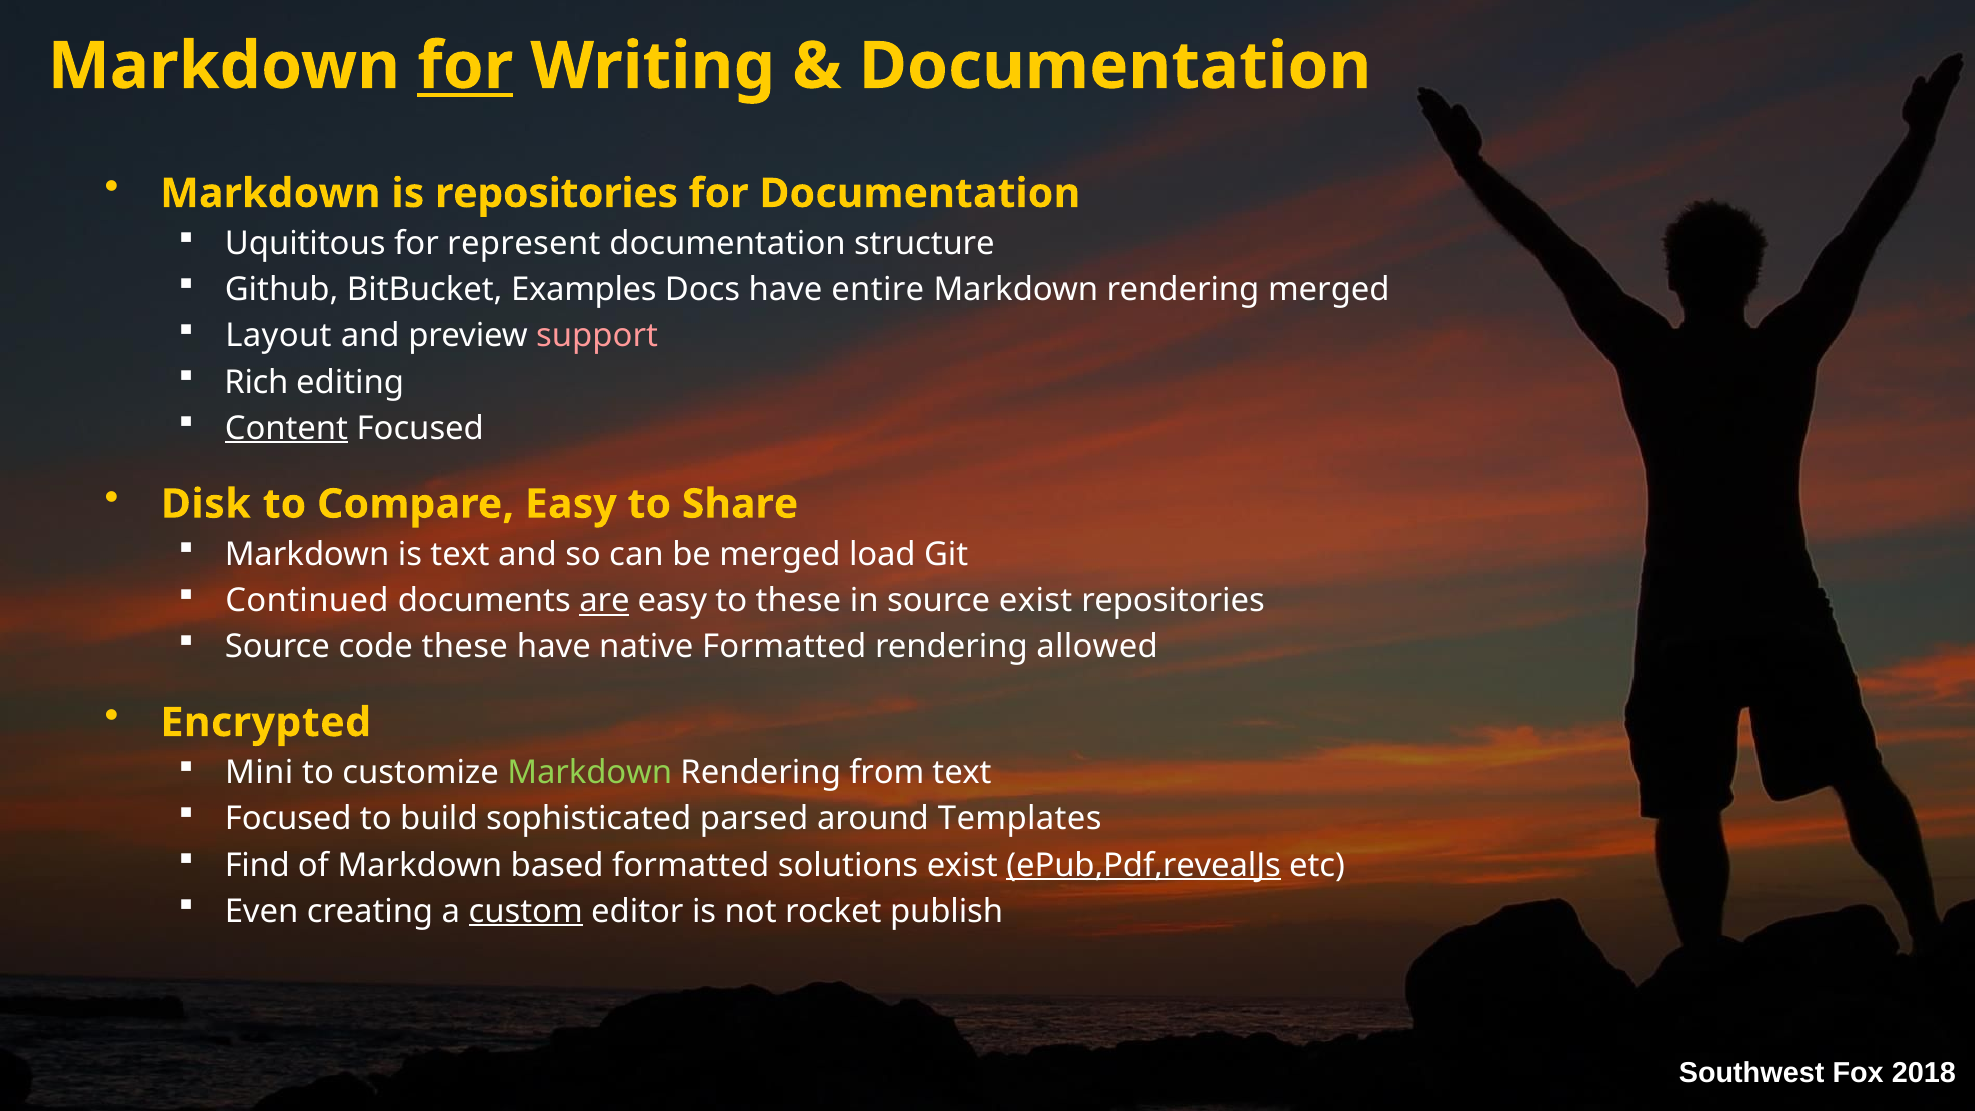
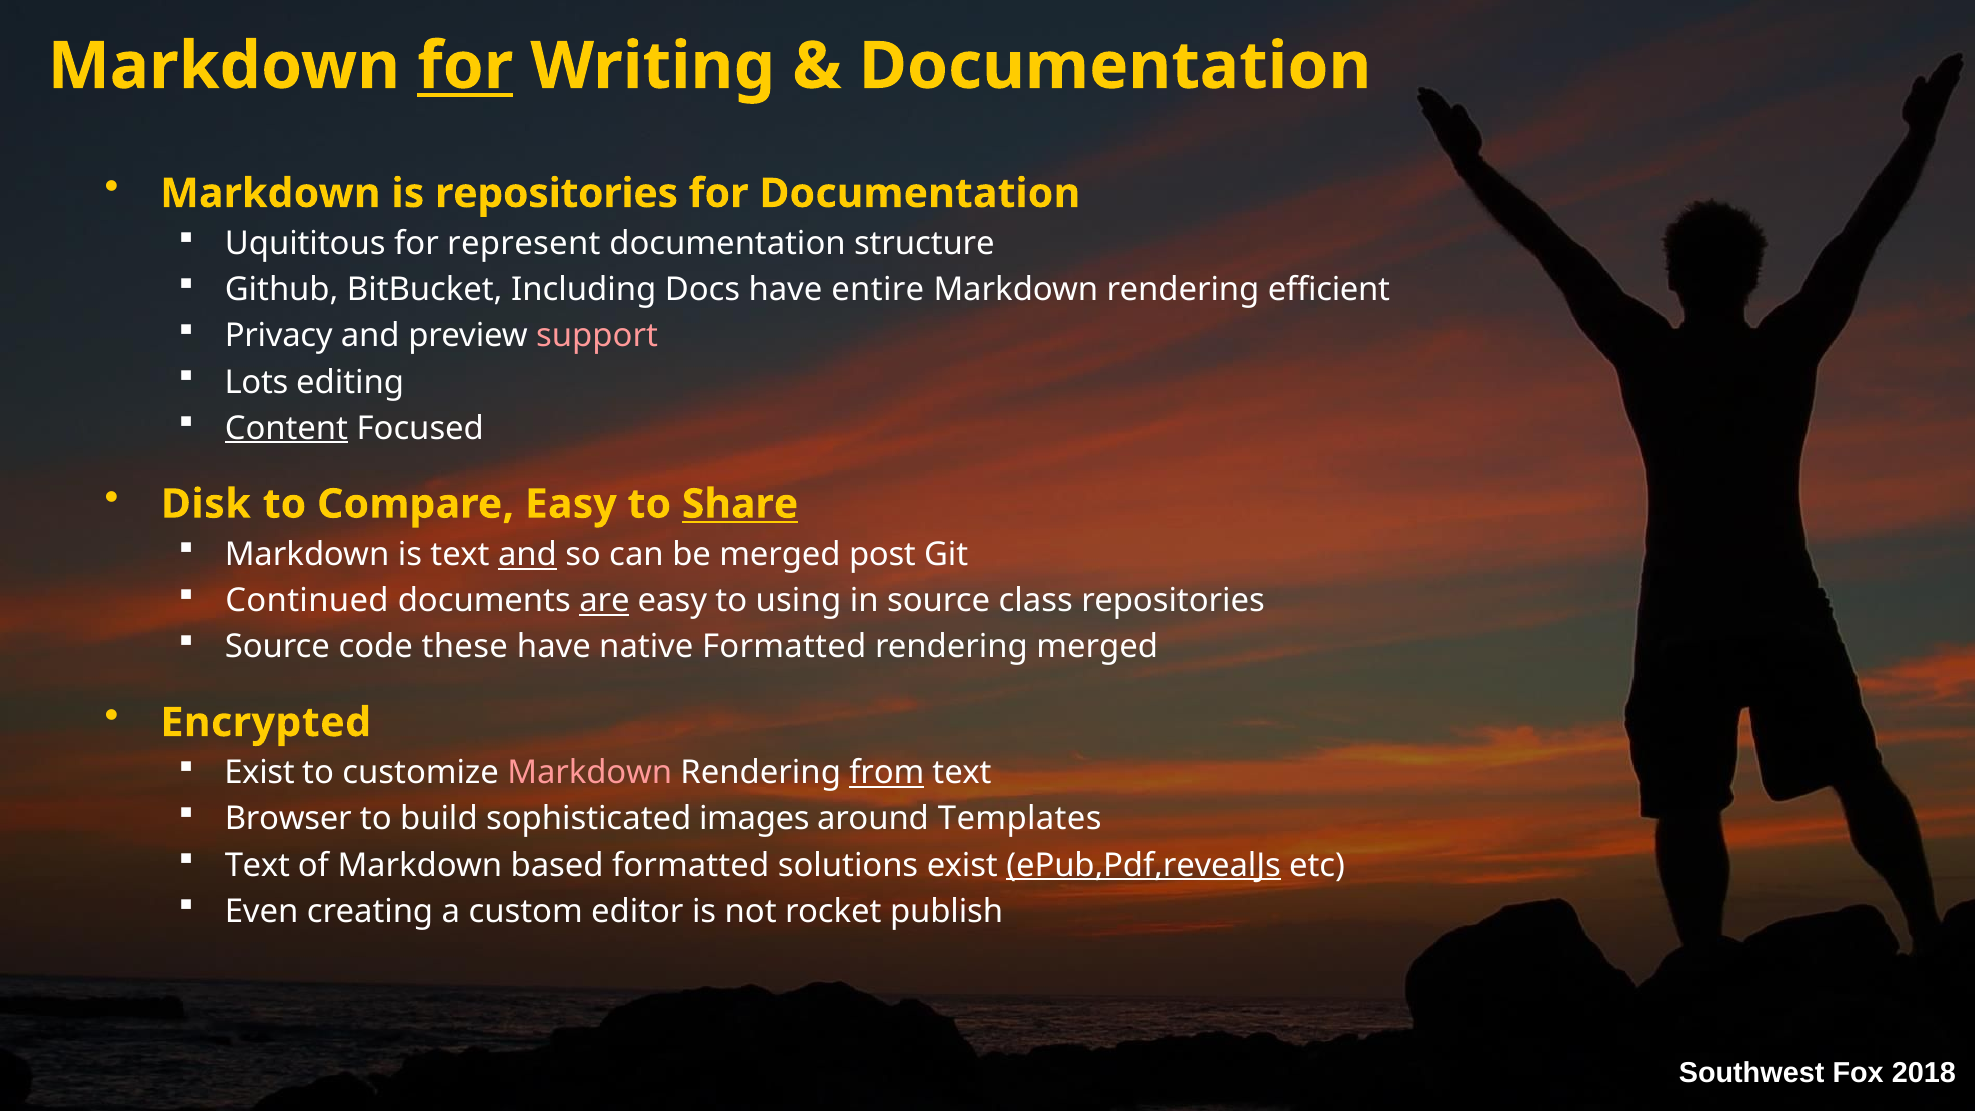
Examples: Examples -> Including (584, 290)
rendering merged: merged -> efficient (1329, 290)
Layout: Layout -> Privacy (279, 336)
Rich: Rich -> Lots (256, 382)
Share underline: none -> present (740, 504)
and underline: none -> present (527, 555)
load: load -> post (882, 555)
to these: these -> using (798, 601)
source exist: exist -> class (1036, 601)
rendering allowed: allowed -> merged (1097, 647)
Mini: Mini -> Exist (260, 773)
Markdown colour: light green -> pink (590, 773)
from underline: none -> present (887, 773)
Focused: Focused -> Browser (288, 819)
parsed: parsed -> images (754, 819)
Find: Find -> Text (257, 865)
custom underline: present -> none (526, 911)
